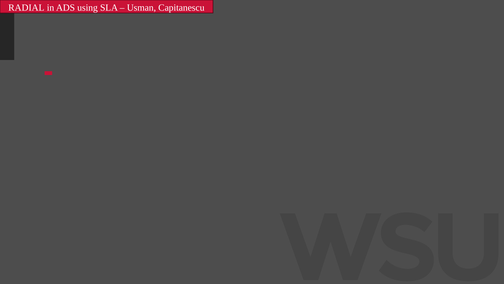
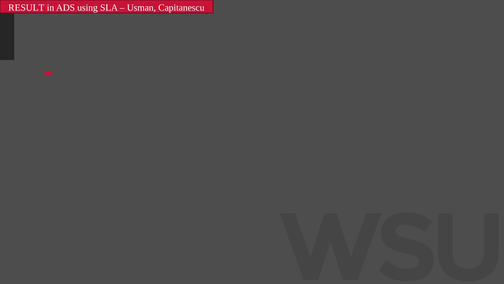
RADIAL: RADIAL -> RESULT (26, 8)
